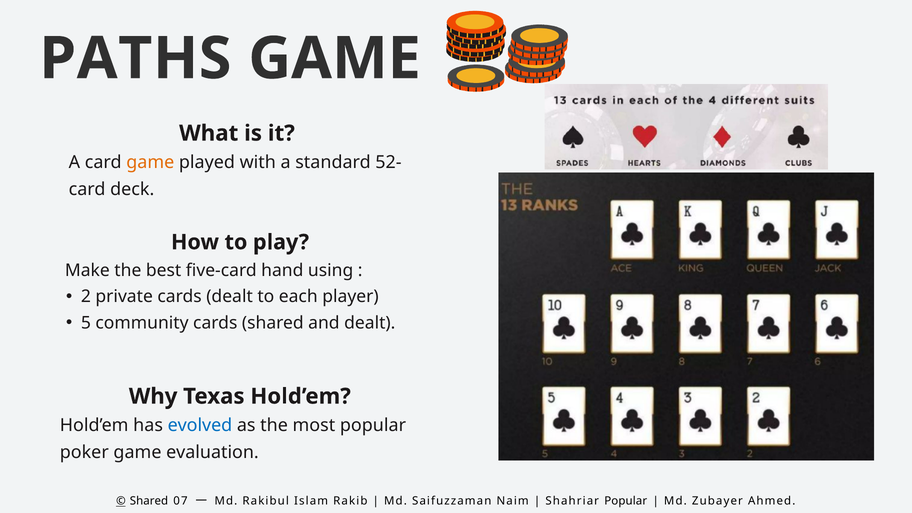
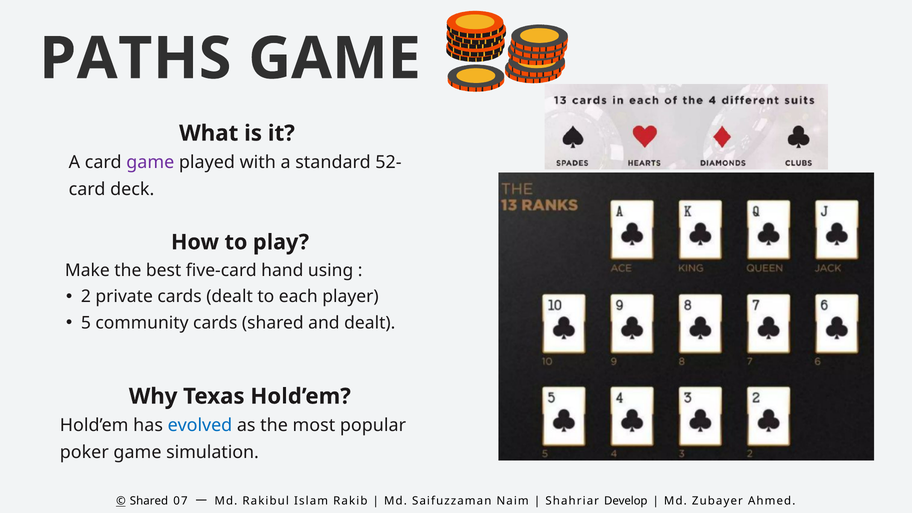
game colour: orange -> purple (150, 163)
evaluation: evaluation -> simulation (213, 452)
Shahriar Popular: Popular -> Develop (626, 501)
